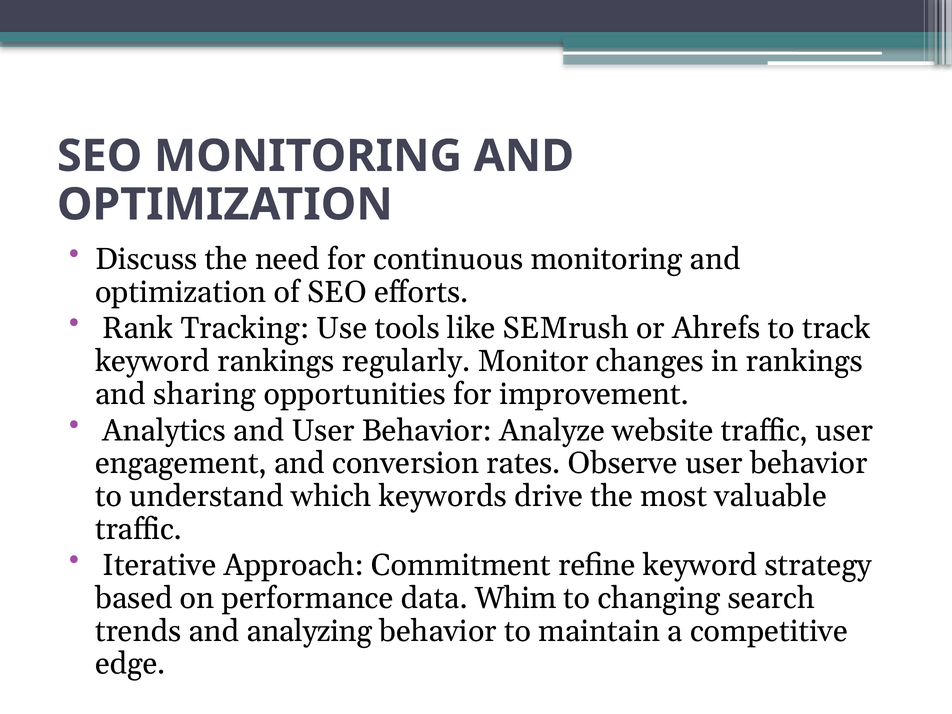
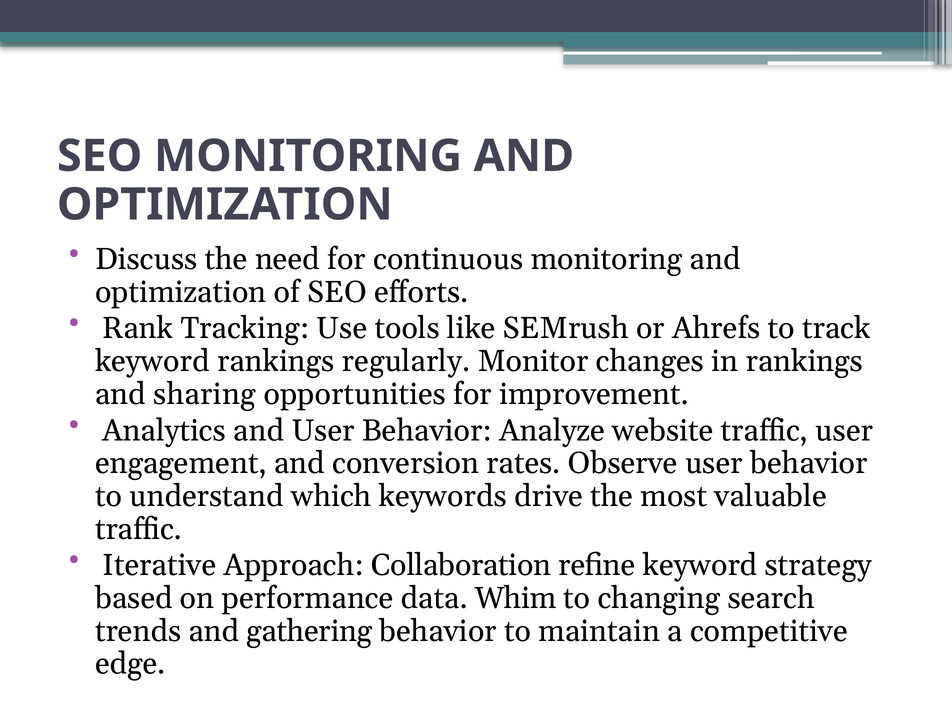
Commitment: Commitment -> Collaboration (461, 565)
analyzing: analyzing -> gathering (309, 631)
